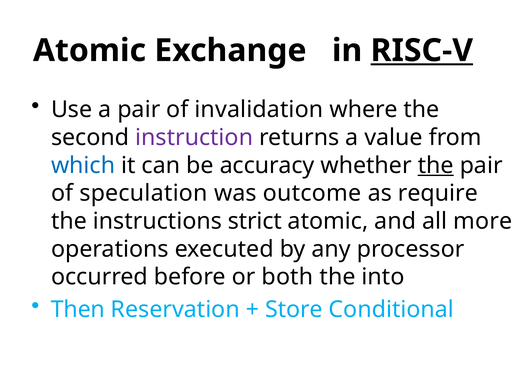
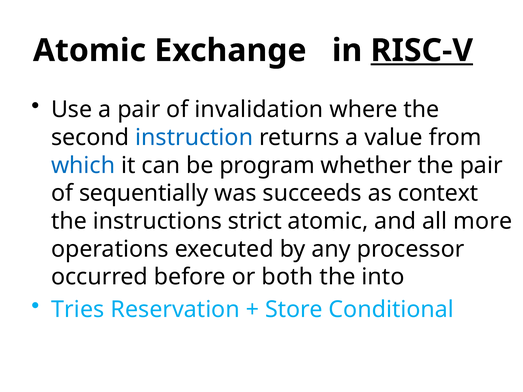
instruction colour: purple -> blue (194, 138)
accuracy: accuracy -> program (267, 166)
the underline: present -> none (436, 166)
speculation: speculation -> sequentially (144, 193)
outcome: outcome -> succeeds (312, 193)
require: require -> context (438, 193)
Then: Then -> Tries (78, 310)
